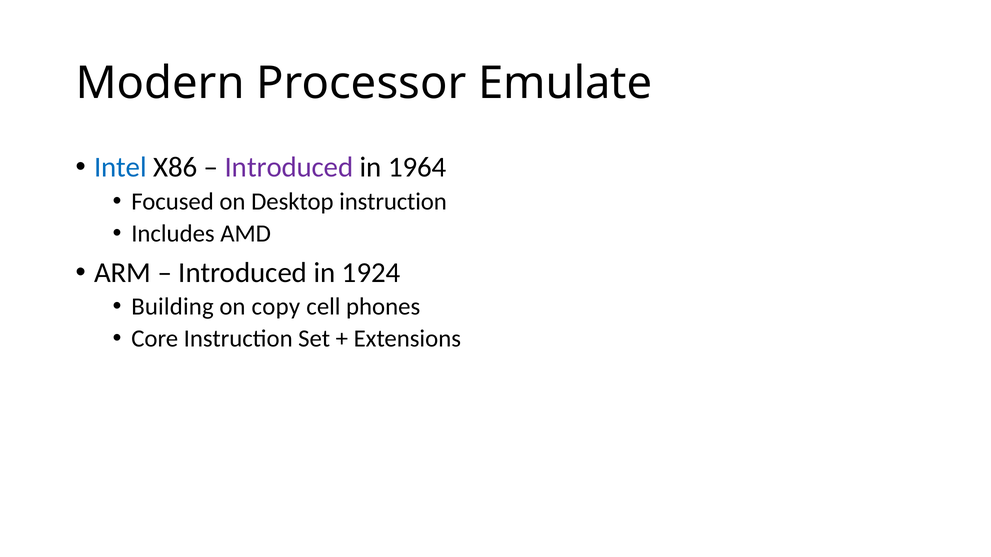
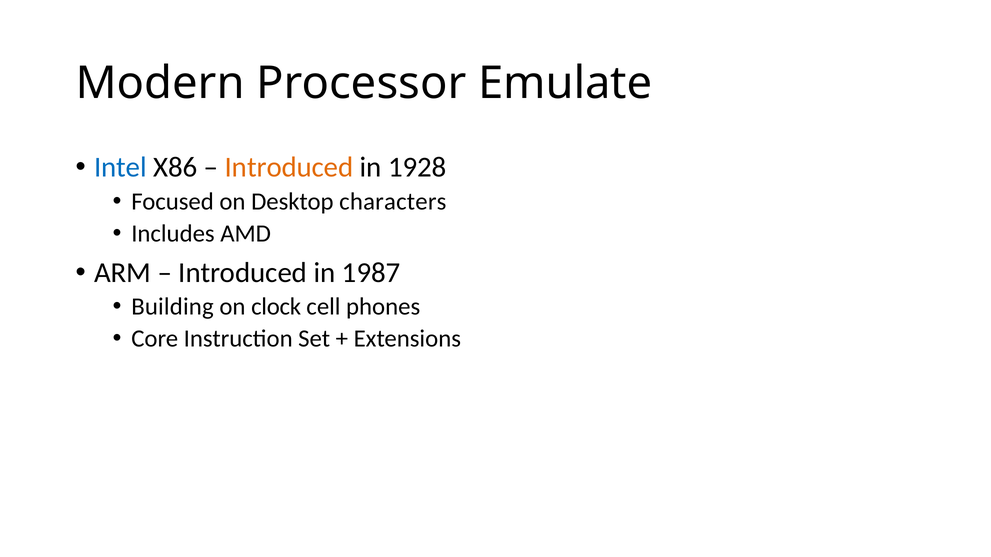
Introduced colour: purple -> orange (289, 168)
1964: 1964 -> 1928 (417, 168)
Desktop instruction: instruction -> characters (393, 202)
1924: 1924 -> 1987 (371, 273)
copy: copy -> clock (276, 307)
